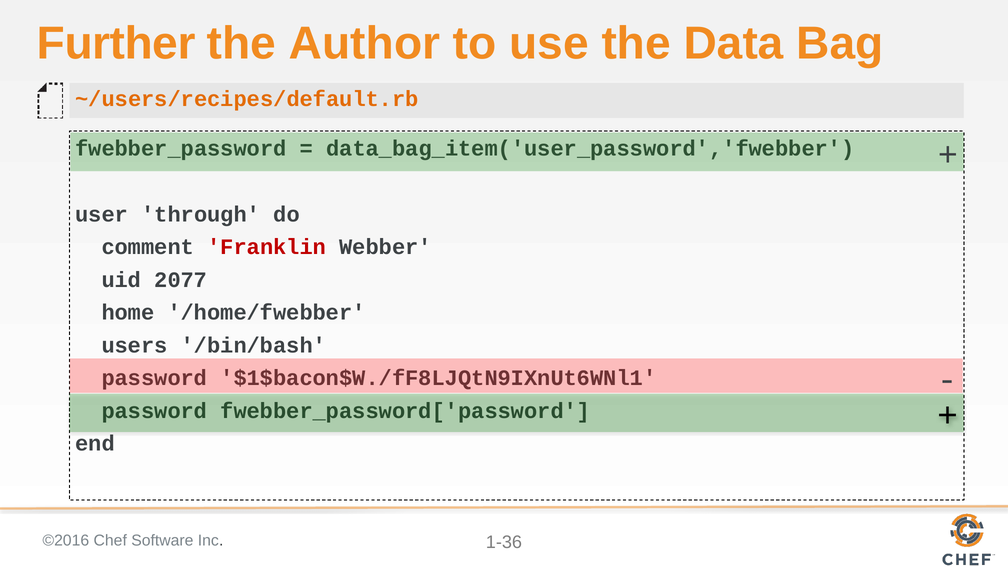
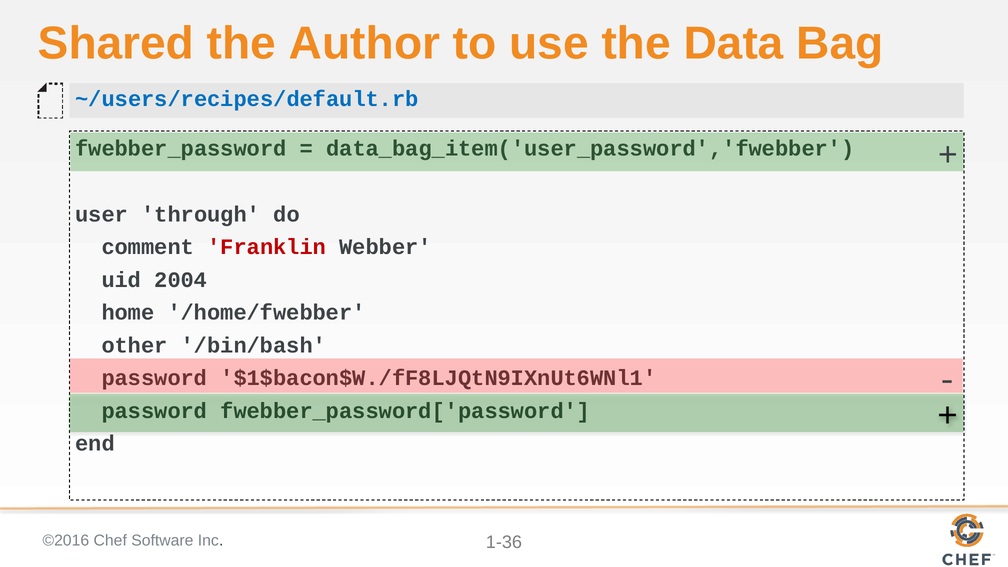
Further: Further -> Shared (116, 44)
~/users/recipes/default.rb colour: orange -> blue (247, 99)
2077: 2077 -> 2004 (181, 280)
users: users -> other (135, 345)
